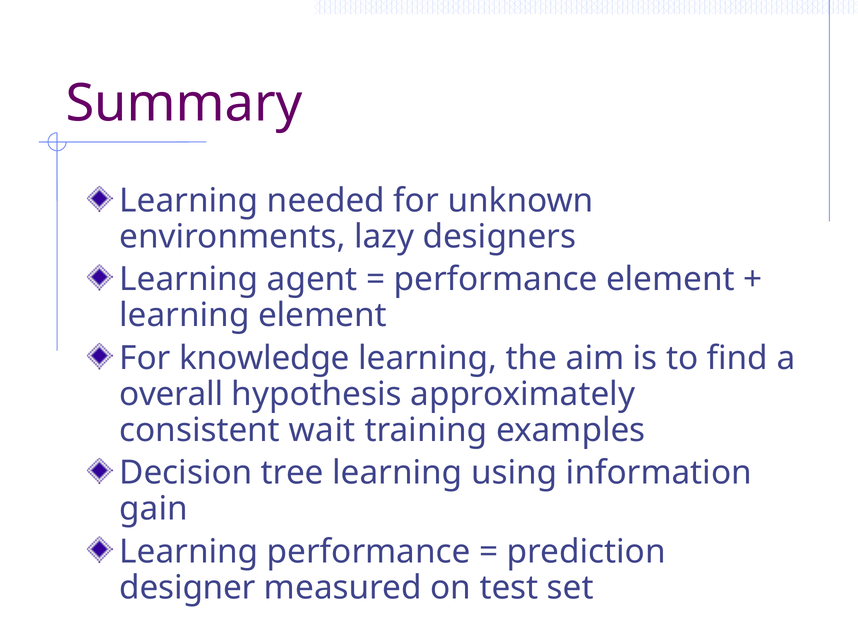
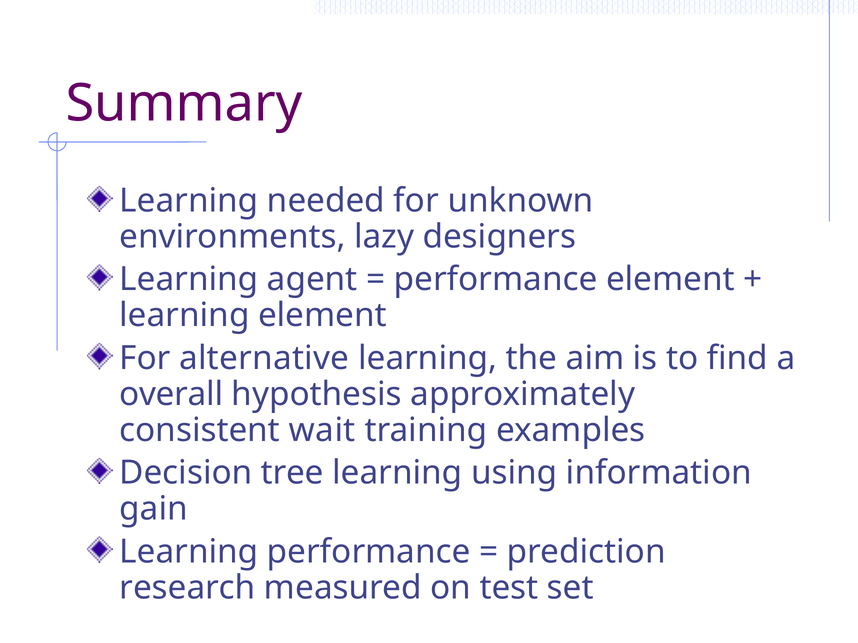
knowledge: knowledge -> alternative (264, 358)
designer: designer -> research (187, 588)
